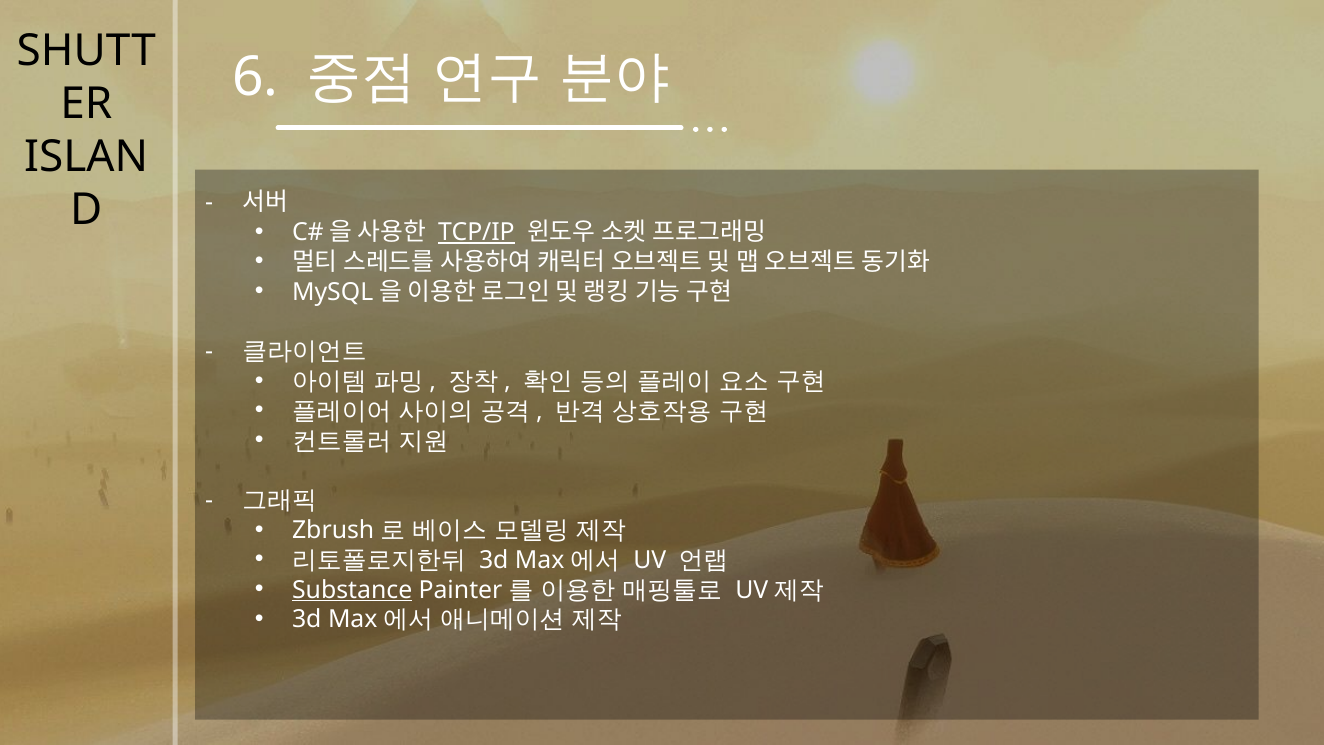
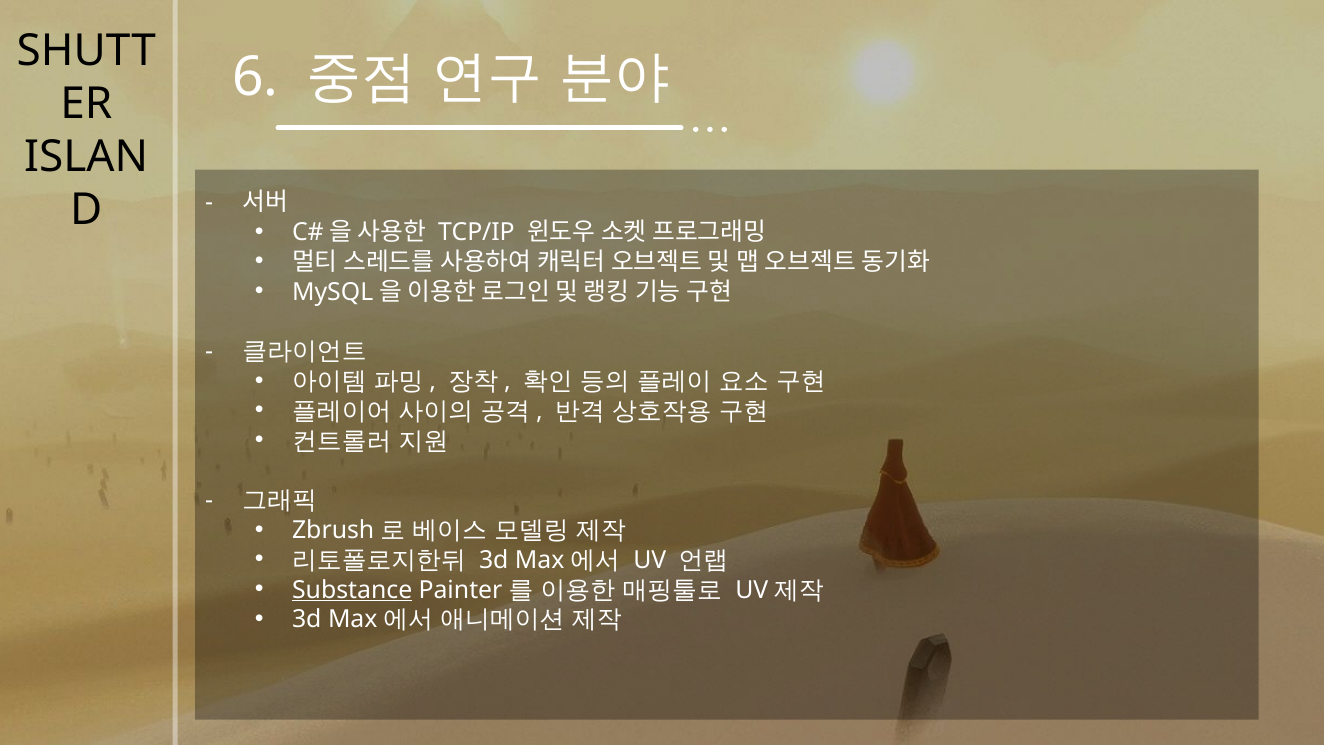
TCP/IP underline: present -> none (476, 232)
